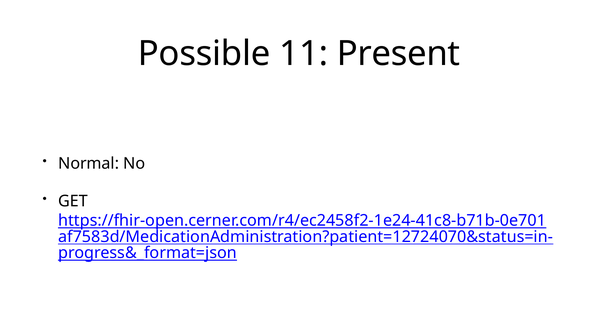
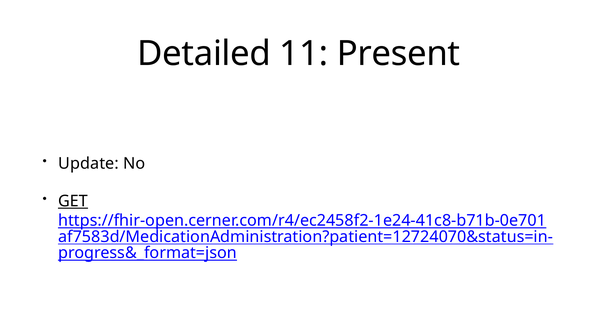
Possible: Possible -> Detailed (204, 54)
Normal: Normal -> Update (89, 163)
GET underline: none -> present (73, 201)
